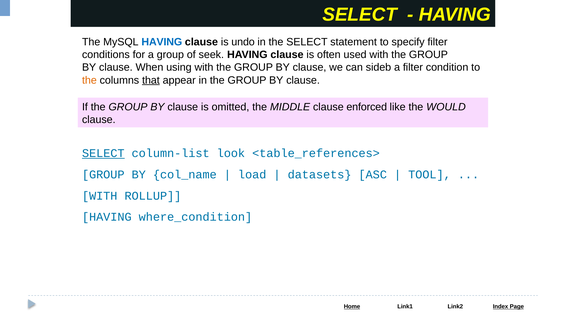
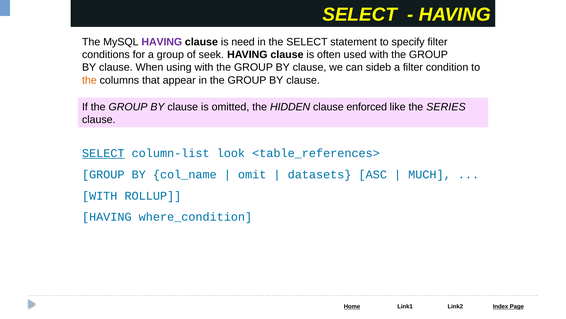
HAVING colour: blue -> purple (162, 42)
undo: undo -> need (243, 42)
that underline: present -> none (151, 80)
MIDDLE: MIDDLE -> HIDDEN (290, 107)
WOULD: WOULD -> SERIES (446, 107)
load: load -> omit (252, 174)
TOOL: TOOL -> MUCH (429, 174)
